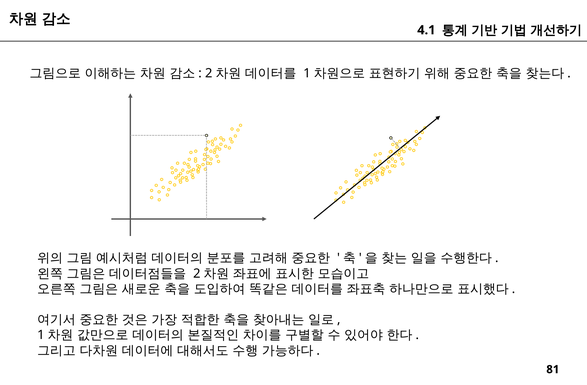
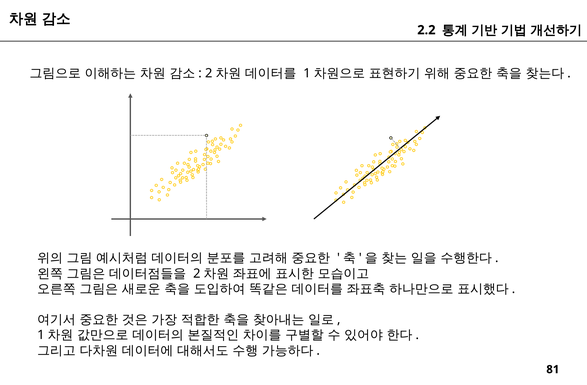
4.1: 4.1 -> 2.2 (426, 30)
